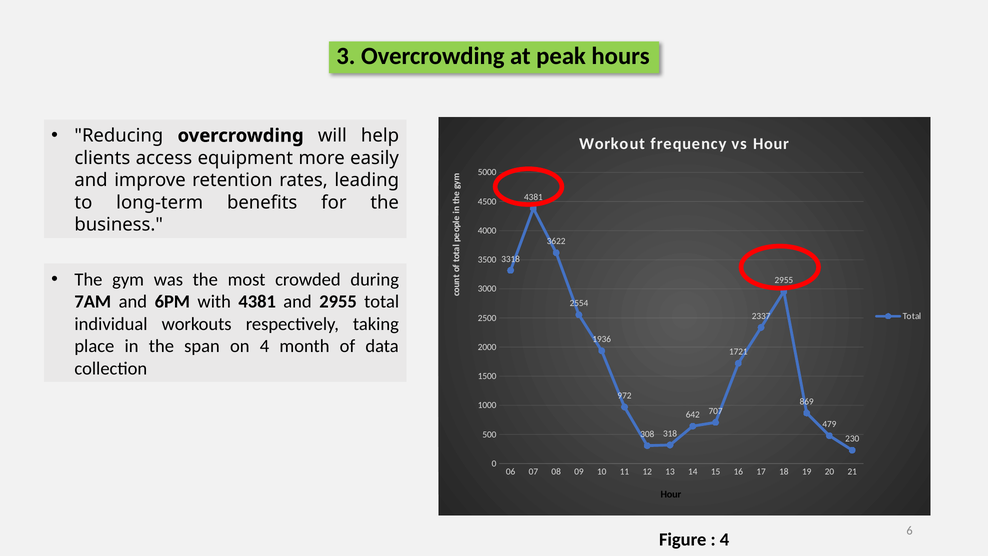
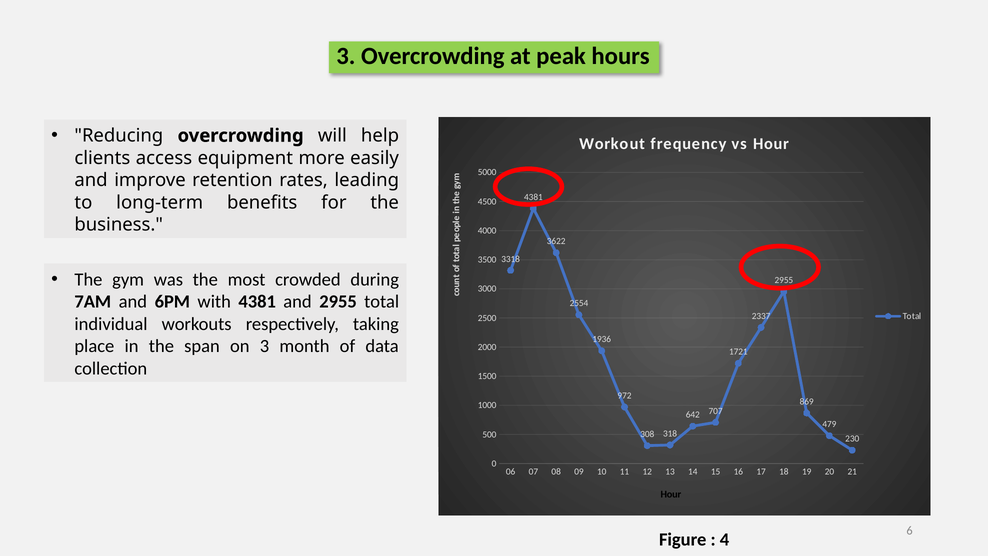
on 4: 4 -> 3 (265, 346)
